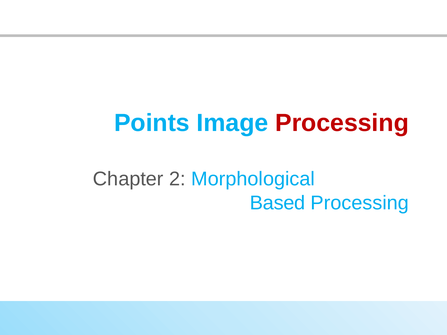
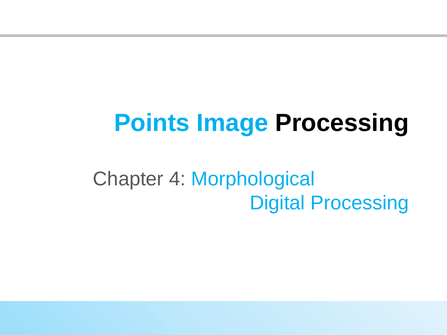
Processing colour: red -> black (342, 123)
2: 2 -> 4 (177, 179)
Based: Based -> Digital (277, 203)
